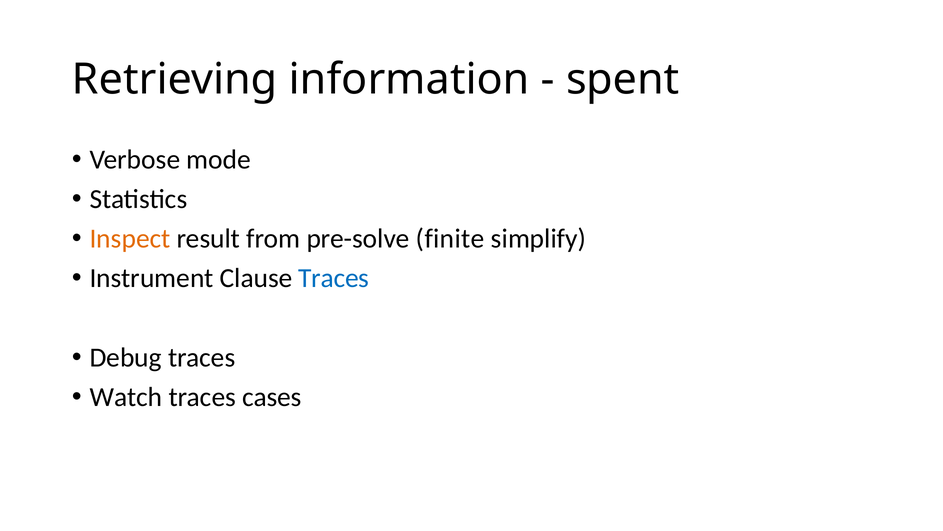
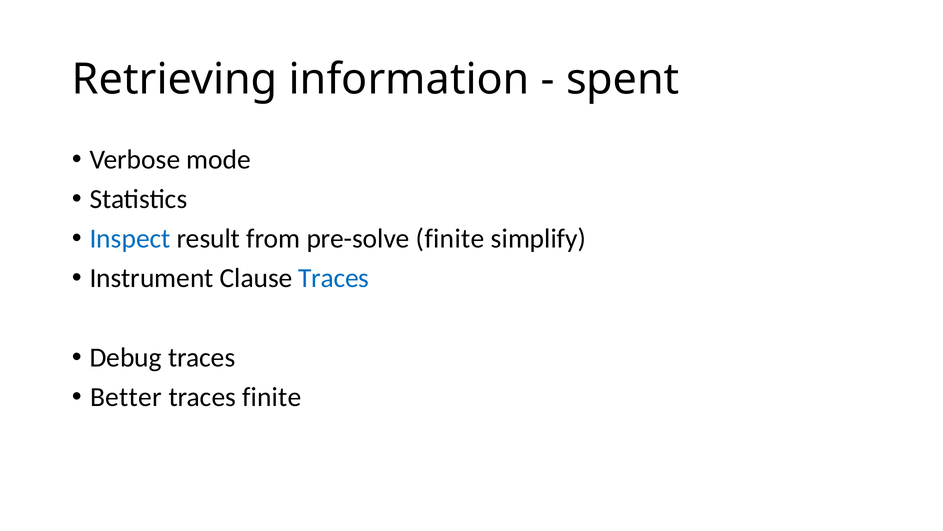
Inspect colour: orange -> blue (130, 239)
Watch: Watch -> Better (126, 397)
traces cases: cases -> finite (272, 397)
